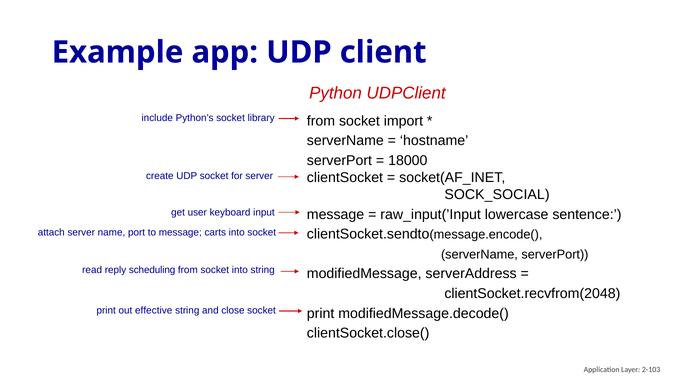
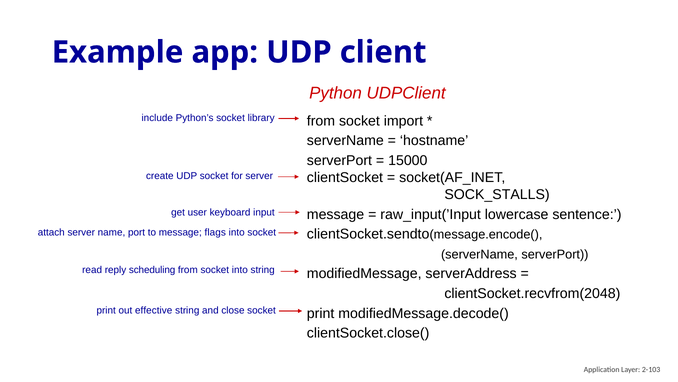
18000: 18000 -> 15000 (408, 160)
SOCK_SOCIAL: SOCK_SOCIAL -> SOCK_STALLS (497, 194)
carts: carts -> flags (215, 232)
